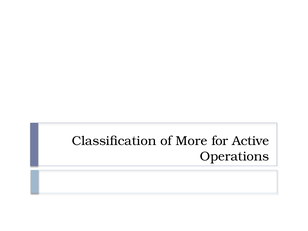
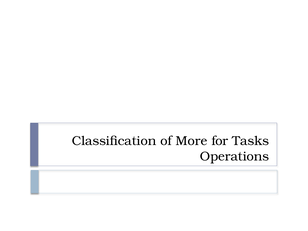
Active: Active -> Tasks (251, 141)
